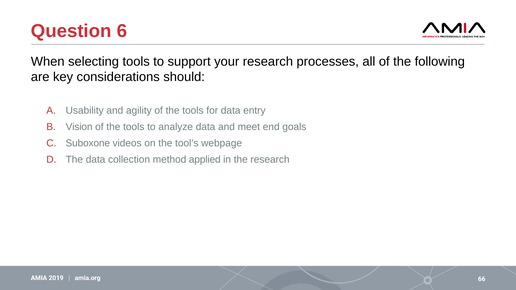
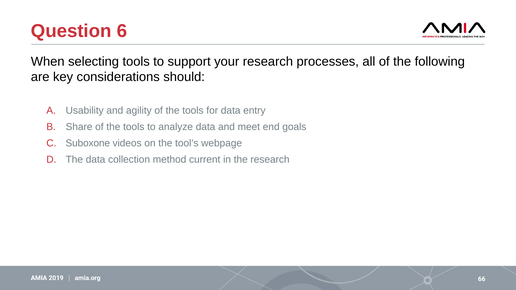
Vision: Vision -> Share (79, 127)
applied: applied -> current (205, 160)
